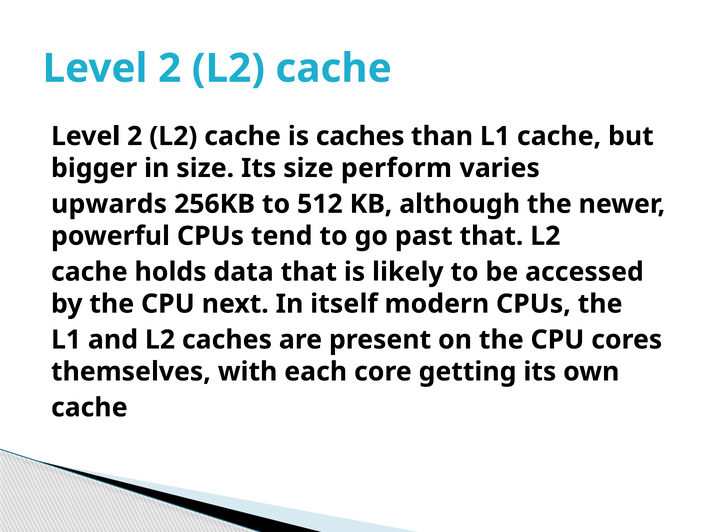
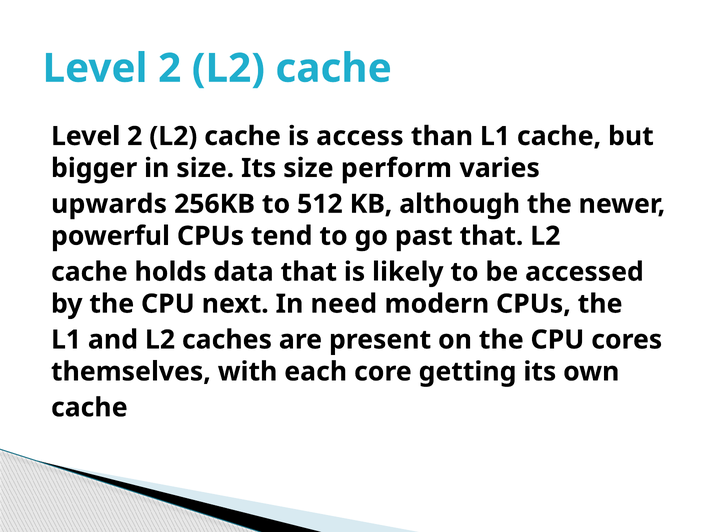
is caches: caches -> access (360, 136)
itself: itself -> need (344, 304)
